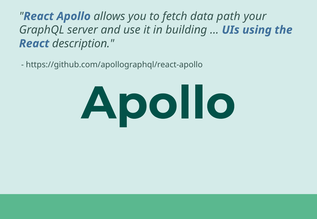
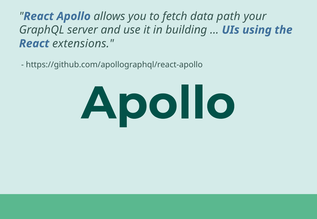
description: description -> extensions (83, 44)
